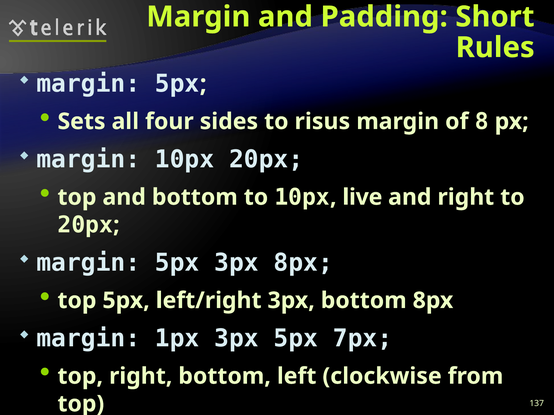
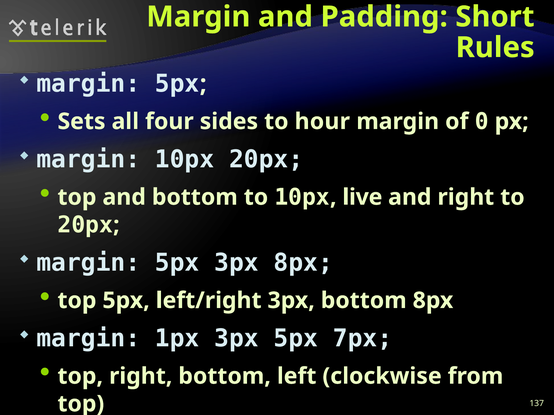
risus: risus -> hour (322, 122)
8: 8 -> 0 (482, 122)
